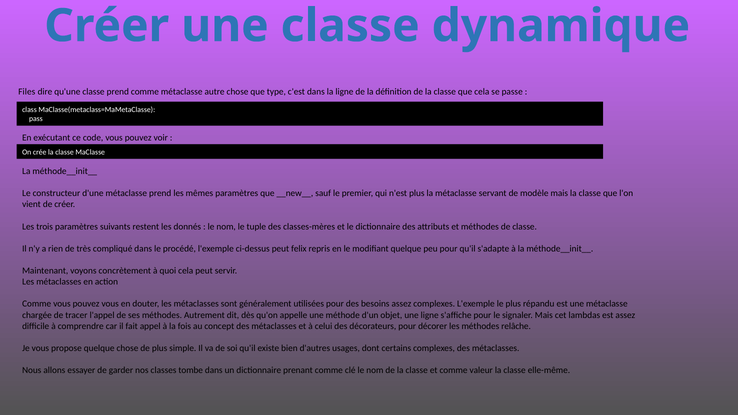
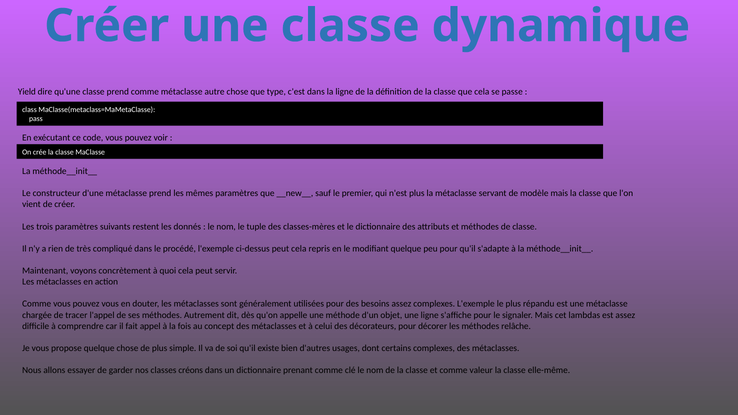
Files: Files -> Yield (27, 92)
peut felix: felix -> cela (299, 249)
tombe: tombe -> créons (191, 370)
